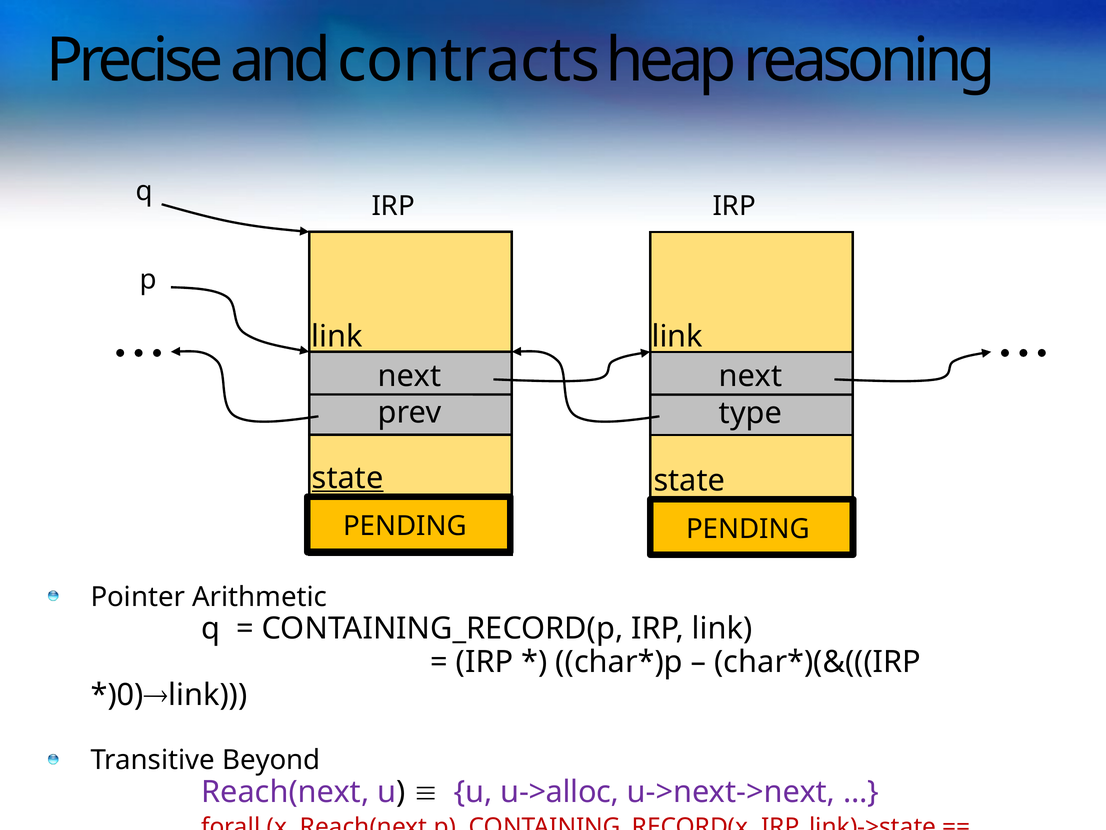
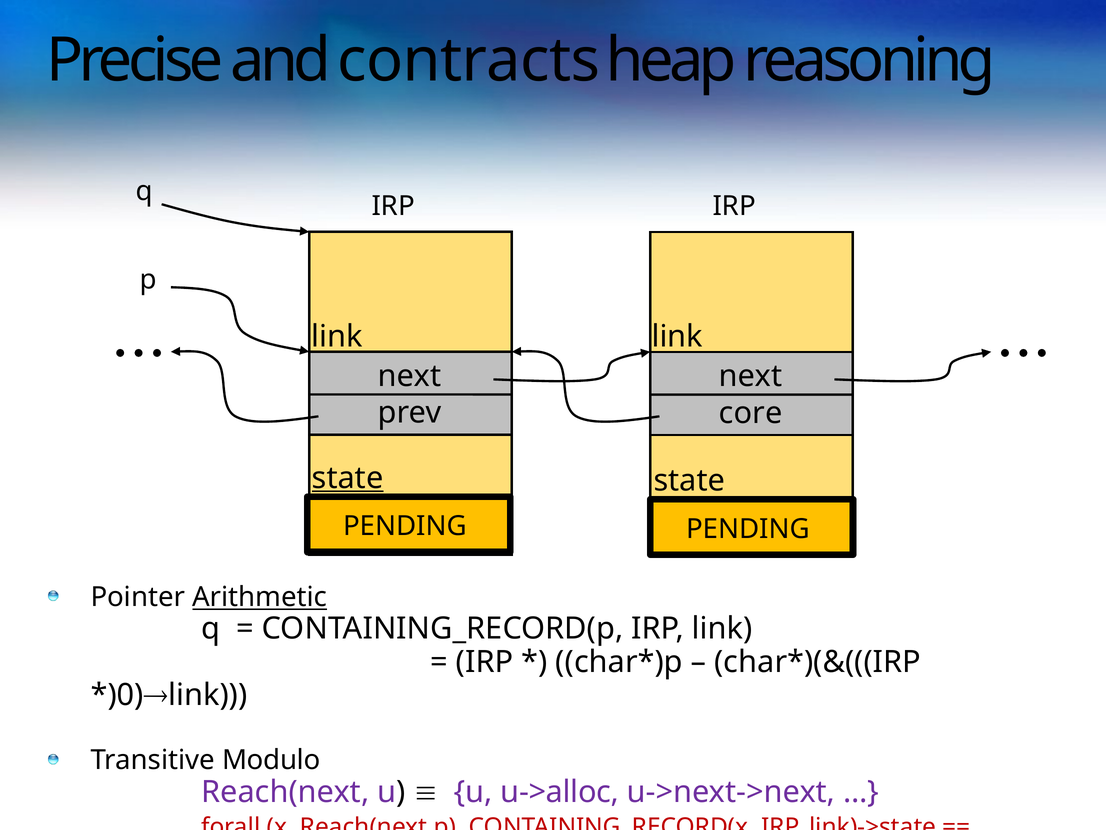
type: type -> core (751, 413)
Arithmetic underline: none -> present (260, 597)
Beyond: Beyond -> Modulo (271, 760)
